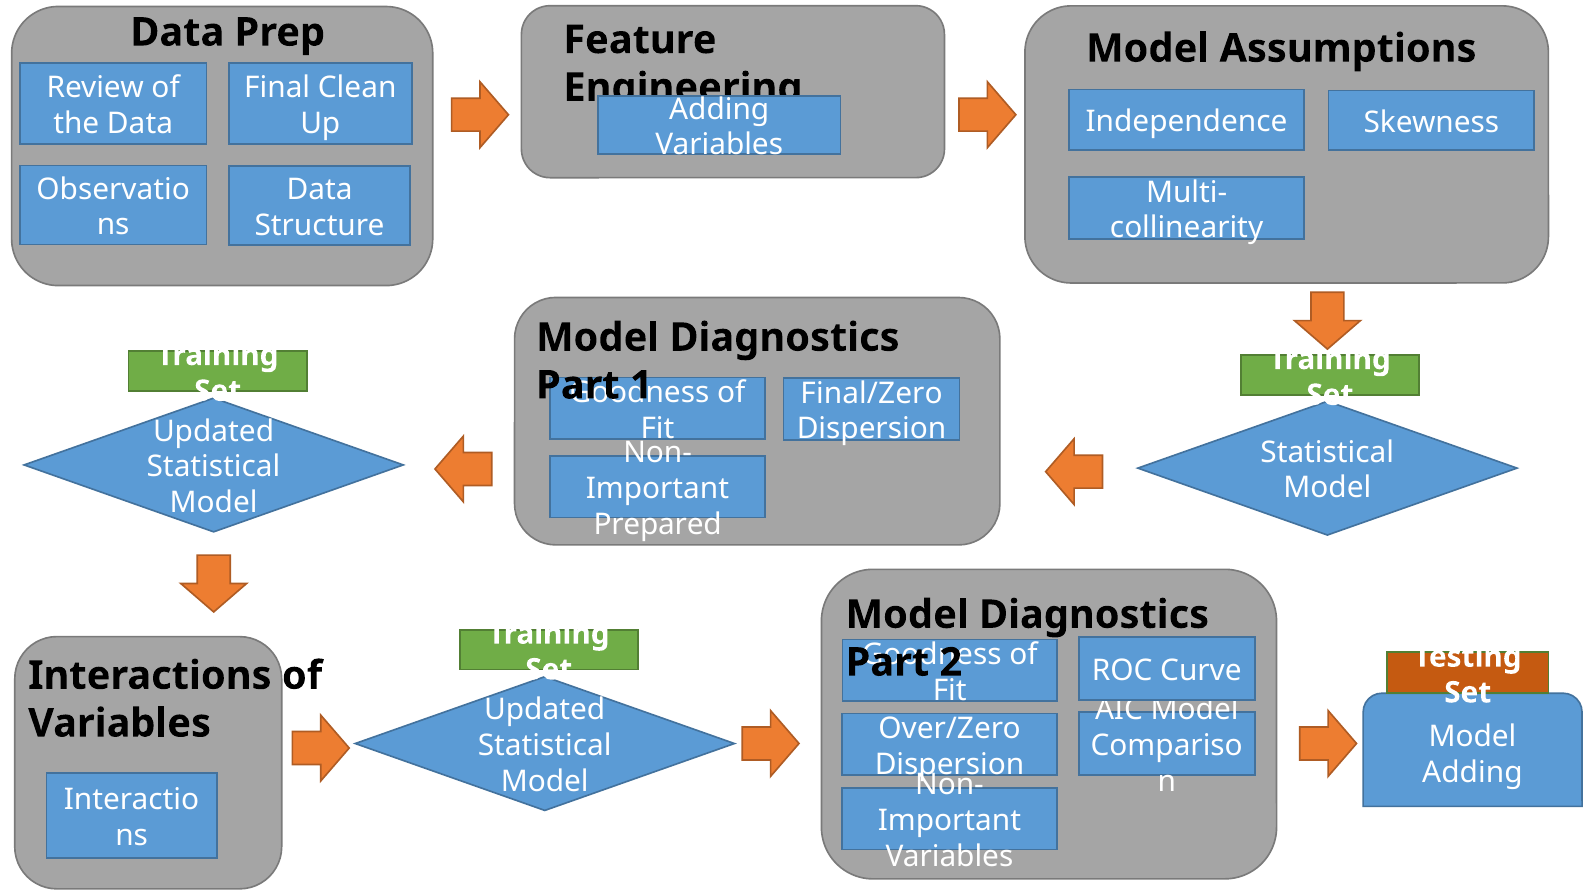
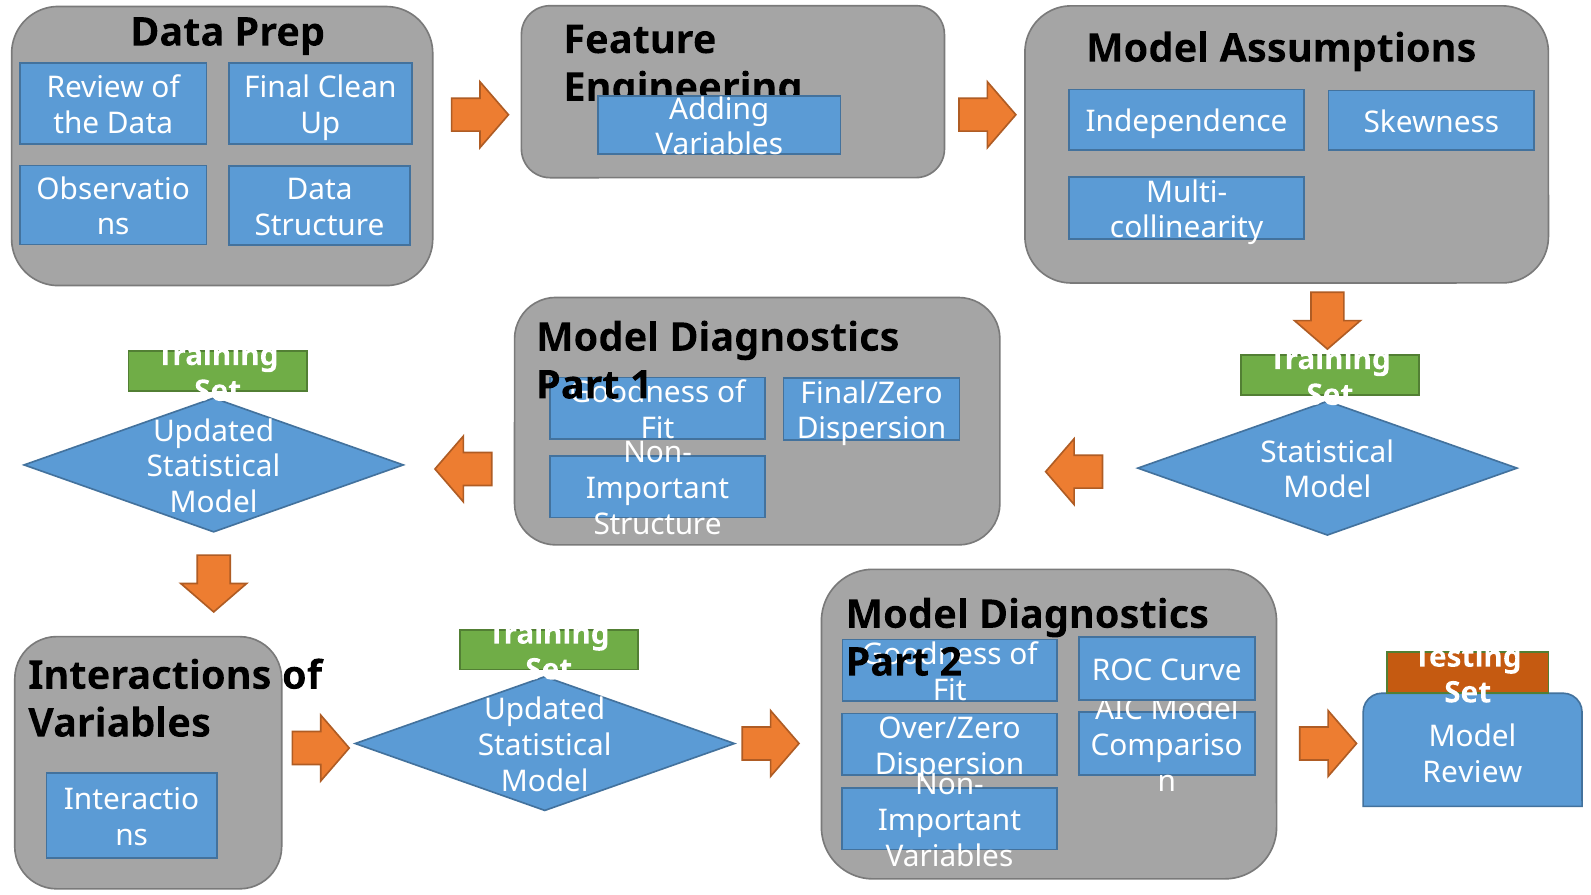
Prepared: Prepared -> Structure (658, 524)
Adding: Adding -> Review (1472, 772)
